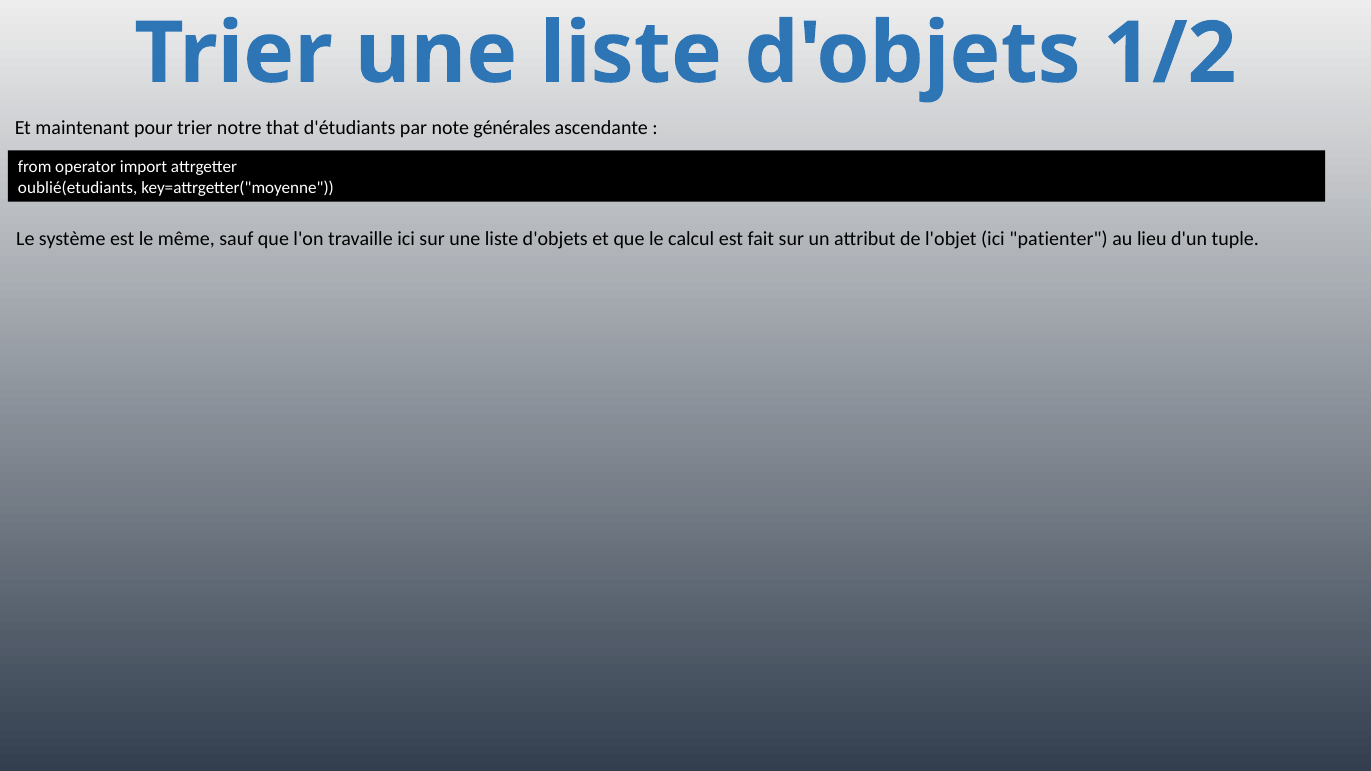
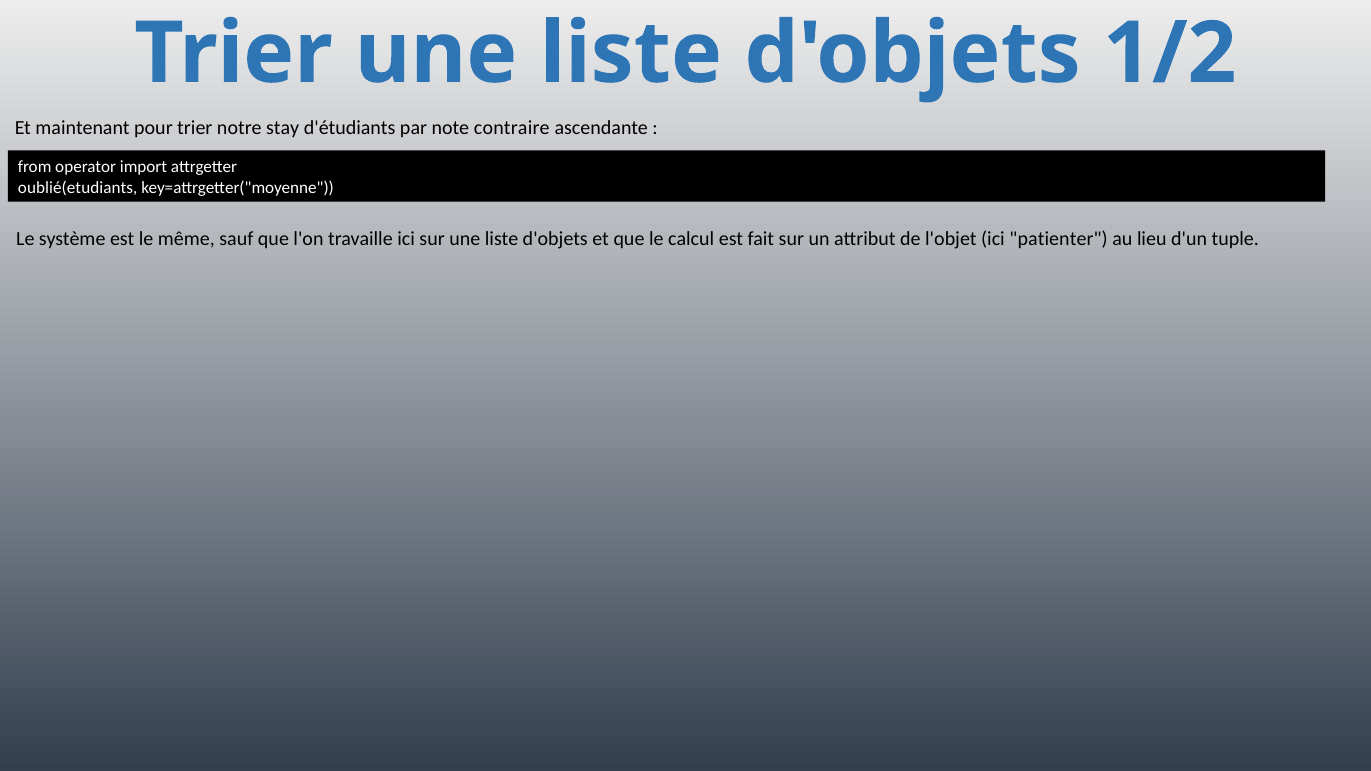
that: that -> stay (283, 128)
générales: générales -> contraire (512, 128)
